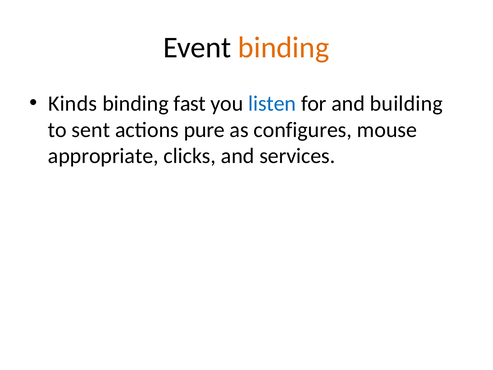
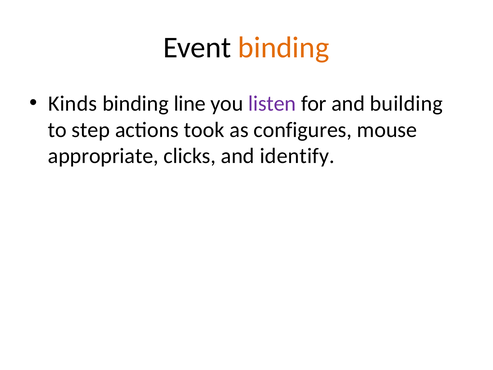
fast: fast -> line (190, 103)
listen colour: blue -> purple (272, 103)
sent: sent -> step (91, 130)
pure: pure -> took (204, 130)
services: services -> identify (297, 156)
